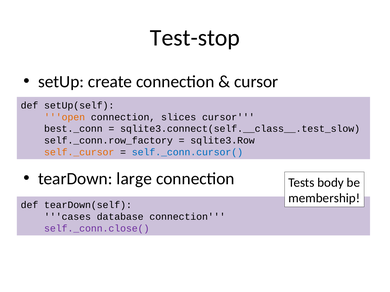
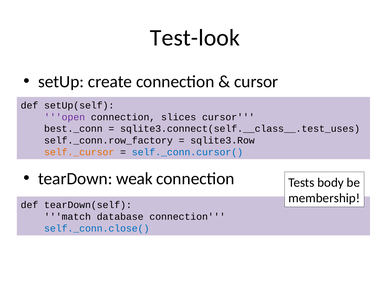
Test-stop: Test-stop -> Test-look (195, 38)
open colour: orange -> purple (65, 117)
sqlite3.connect(self.__class__.test_slow: sqlite3.connect(self.__class__.test_slow -> sqlite3.connect(self.__class__.test_uses (240, 129)
large: large -> weak (134, 179)
cases: cases -> match (68, 217)
self._conn.close( colour: purple -> blue (97, 229)
